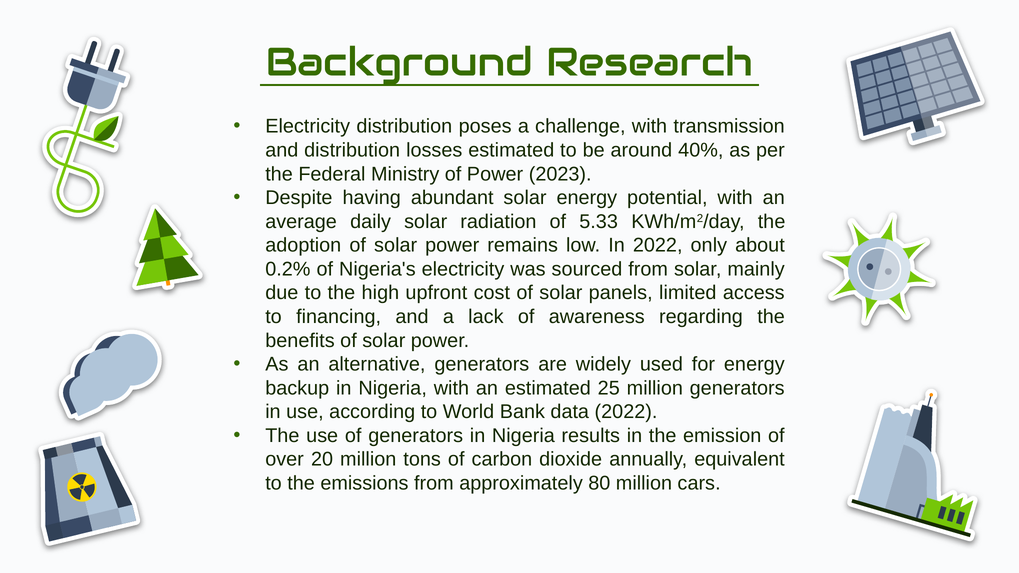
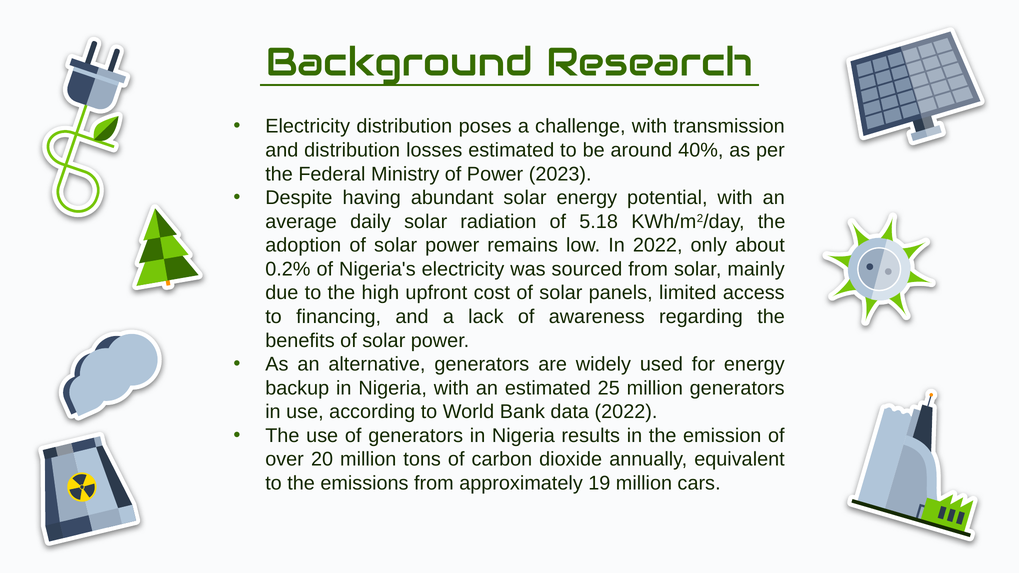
5.33: 5.33 -> 5.18 (599, 222)
80: 80 -> 19 (599, 483)
